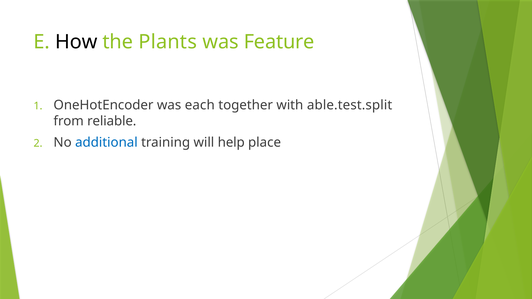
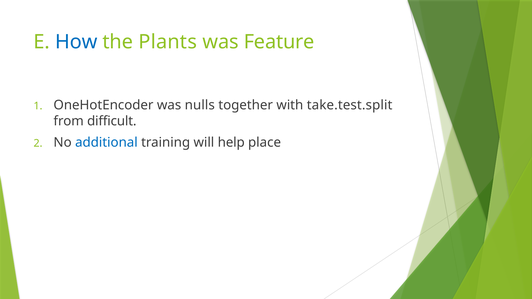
How colour: black -> blue (76, 42)
each: each -> nulls (200, 105)
able.test.split: able.test.split -> take.test.split (350, 105)
reliable: reliable -> difficult (112, 121)
